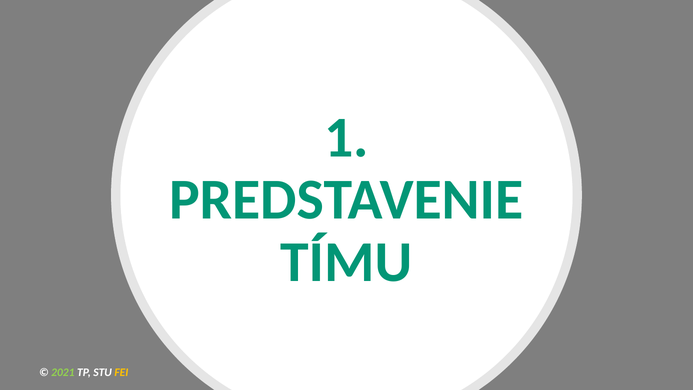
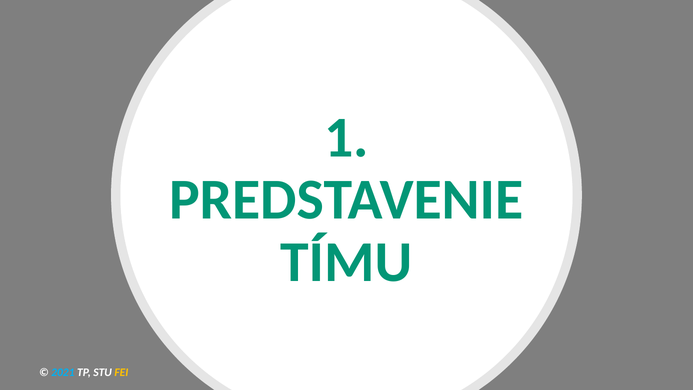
2021 colour: light green -> light blue (63, 372)
